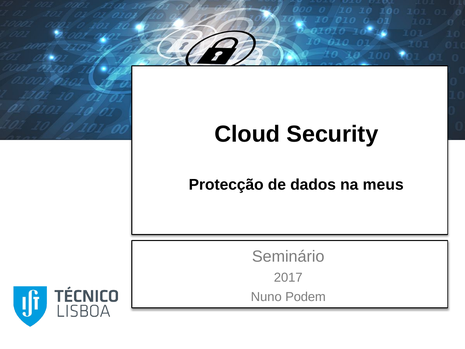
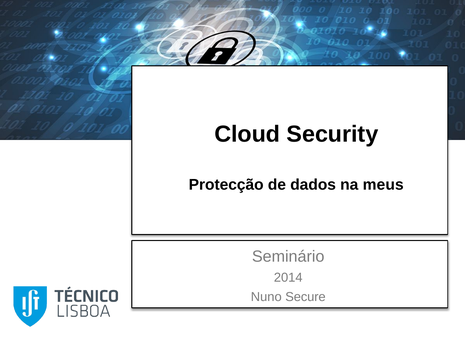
2017: 2017 -> 2014 (288, 277)
Podem: Podem -> Secure (305, 297)
